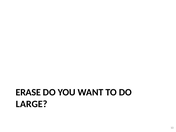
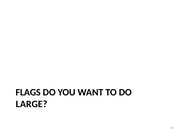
ERASE: ERASE -> FLAGS (28, 92)
